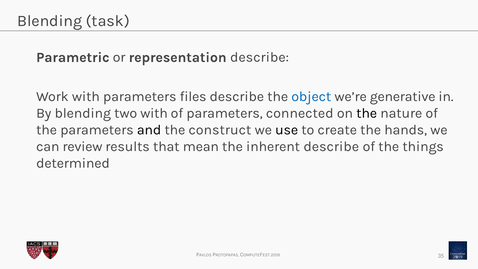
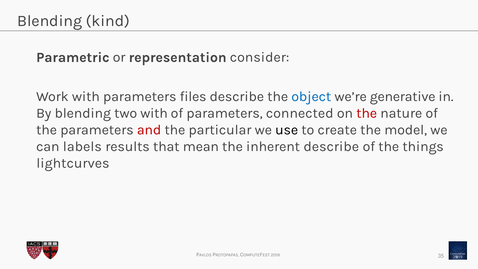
task: task -> kind (108, 21)
representation describe: describe -> consider (260, 57)
the colour: black -> red (367, 113)
and colour: black -> red (149, 130)
construct: construct -> particular (220, 130)
hands: hands -> model (406, 130)
review: review -> labels (82, 147)
determined: determined -> lightcurves (73, 163)
